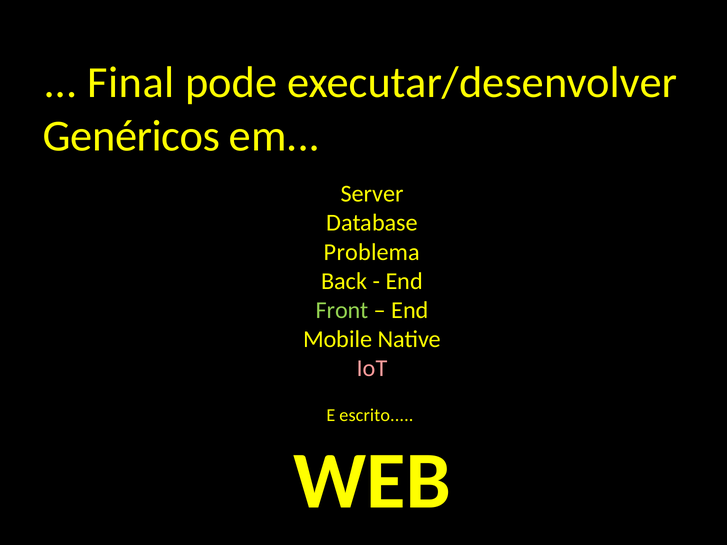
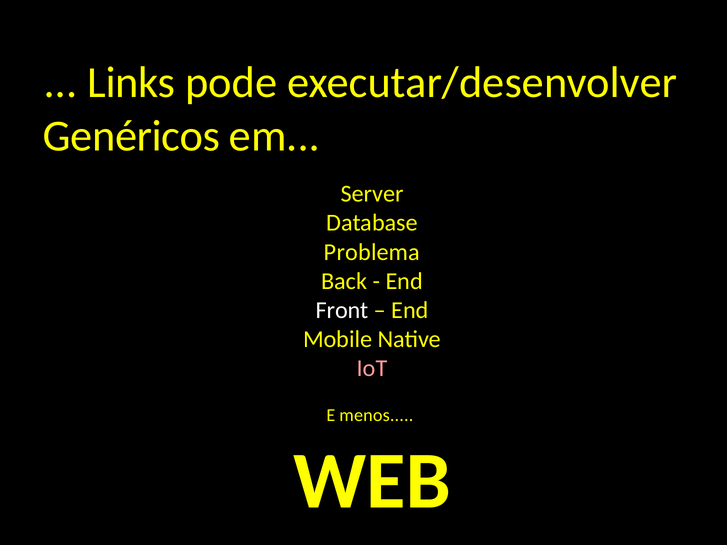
Final: Final -> Links (131, 83)
Front colour: light green -> white (342, 310)
escrito: escrito -> menos (376, 415)
